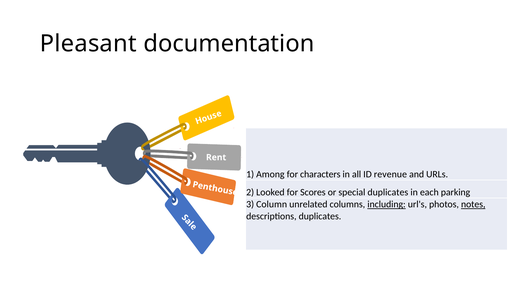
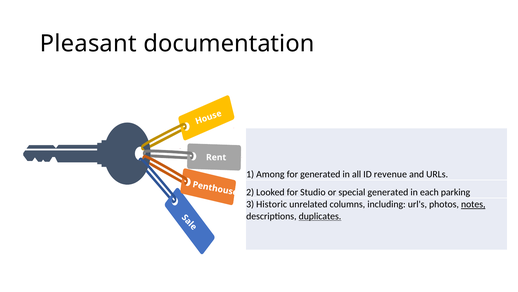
for characters: characters -> generated (320, 174)
Scores: Scores -> Studio (313, 192)
special duplicates: duplicates -> generated (388, 192)
Column: Column -> Historic (272, 204)
including underline: present -> none (387, 204)
duplicates underline: none -> present (320, 216)
